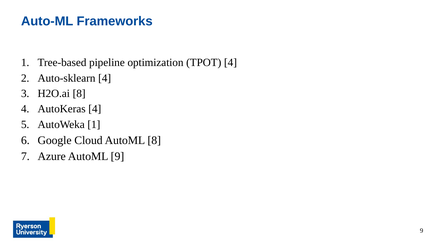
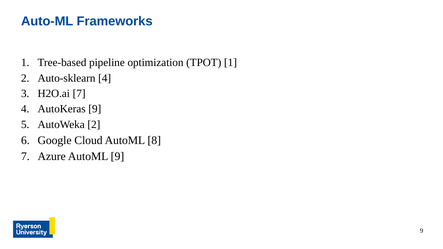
TPOT 4: 4 -> 1 (230, 63)
H2O.ai 8: 8 -> 7 (79, 94)
AutoKeras 4: 4 -> 9 (95, 109)
AutoWeka 1: 1 -> 2 (94, 125)
